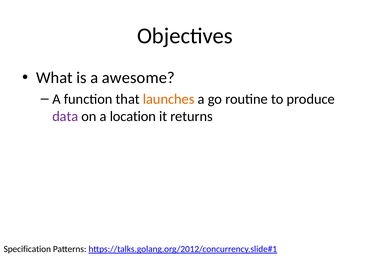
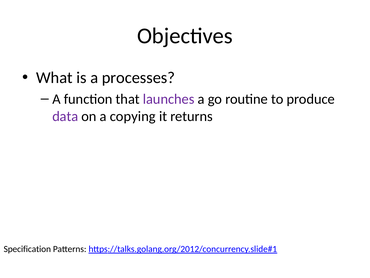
awesome: awesome -> processes (138, 78)
launches colour: orange -> purple (169, 99)
location: location -> copying (133, 116)
